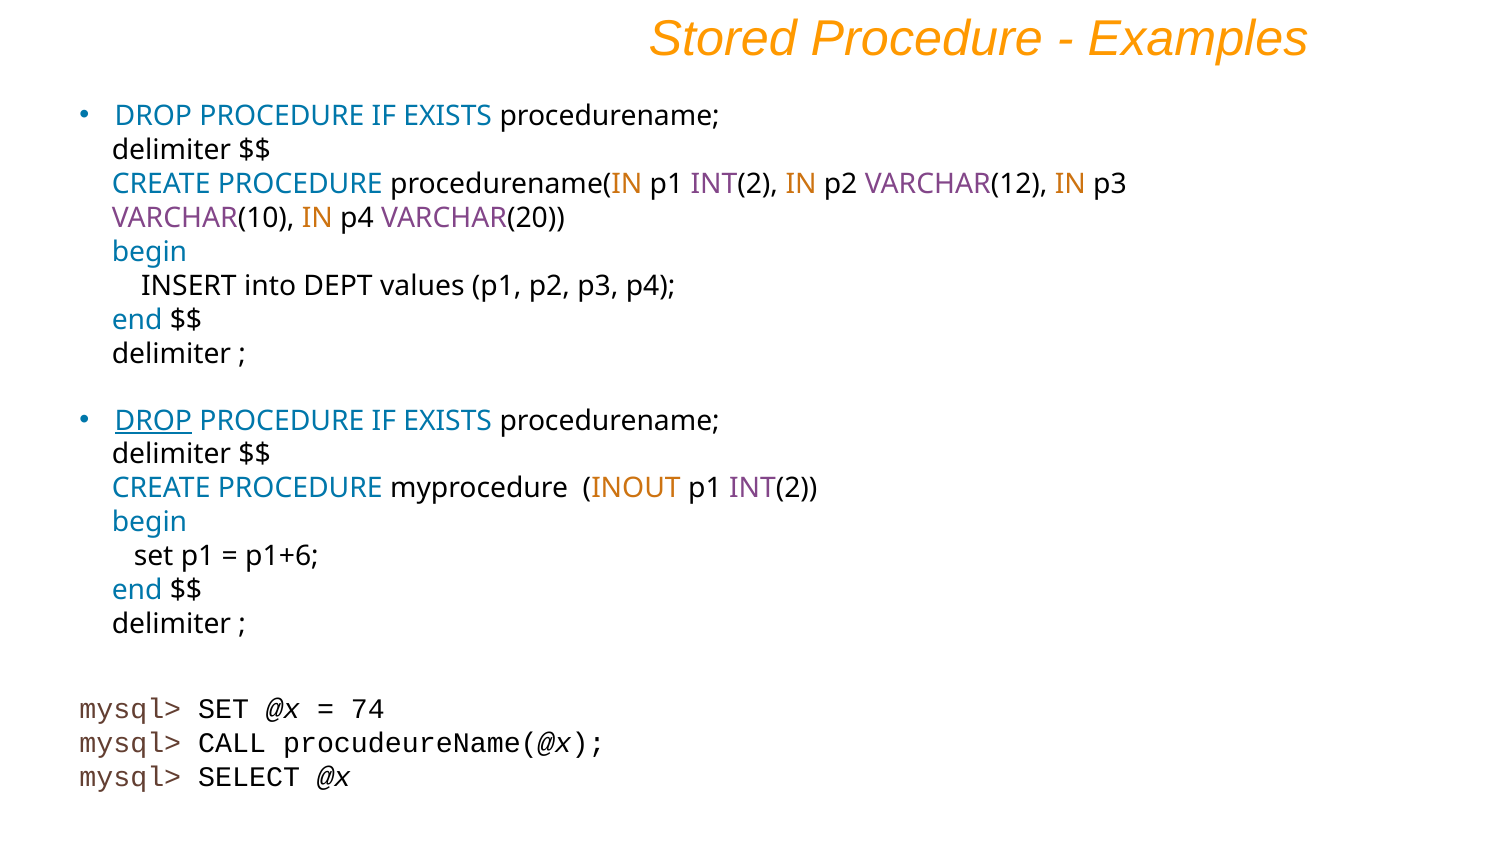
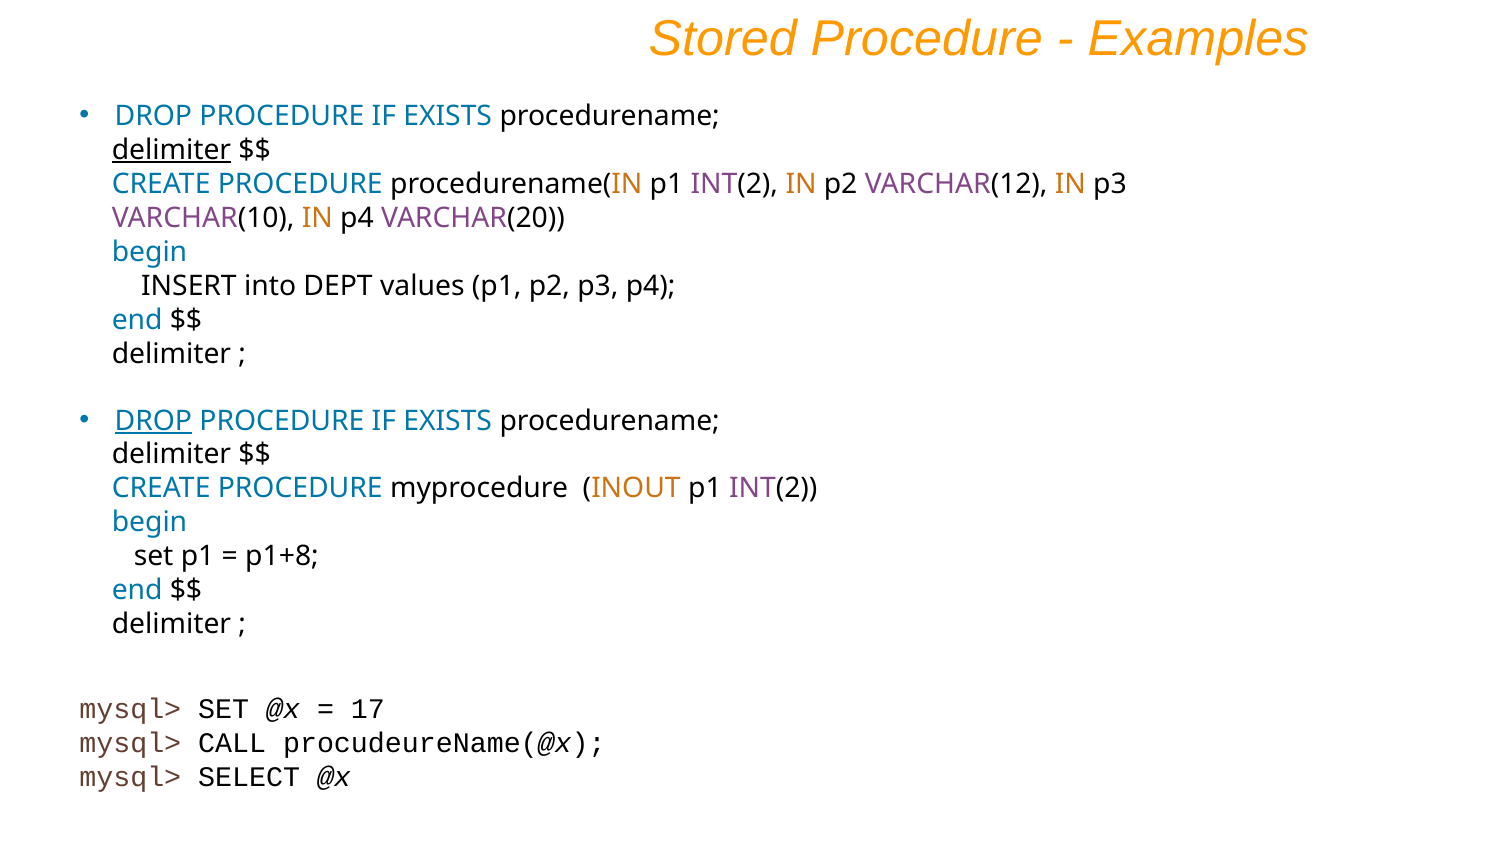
delimiter underline: none -> present (171, 150)
p1+6: p1+6 -> p1+8 (282, 556)
74: 74 -> 17 (368, 709)
